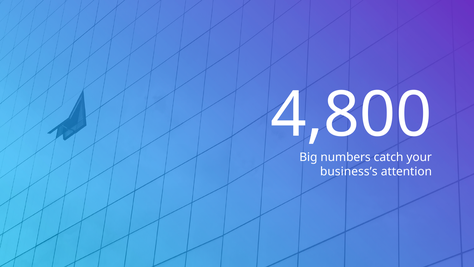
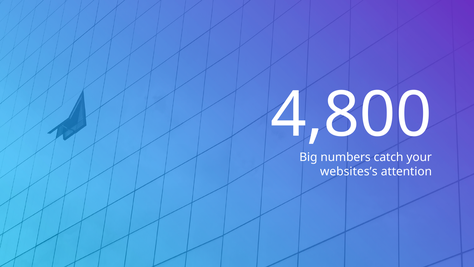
business’s: business’s -> websites’s (349, 171)
